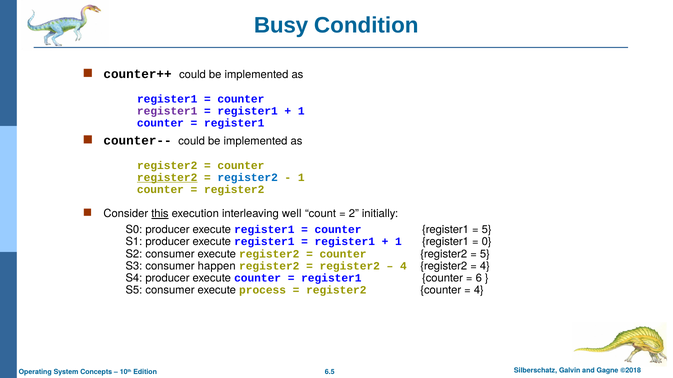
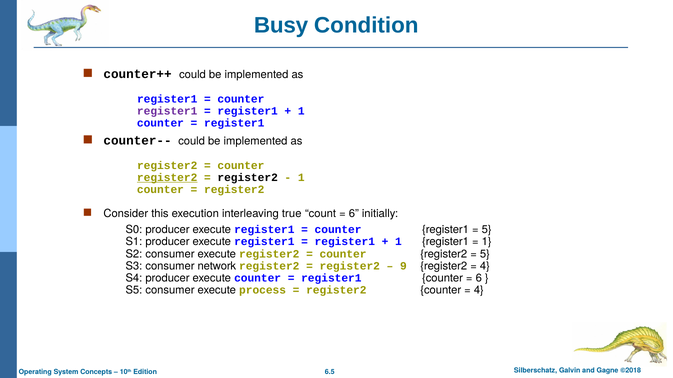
register2 colour: blue -> black (248, 178)
this underline: present -> none (160, 214)
well: well -> true (292, 214)
2: 2 -> 6 (354, 214)
0: 0 -> 1 (487, 242)
happen: happen -> network (217, 266)
4: 4 -> 9 (403, 266)
